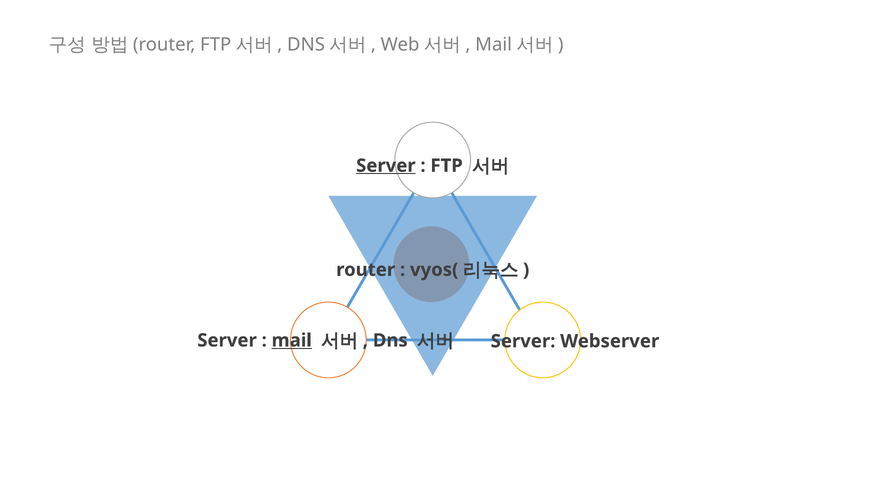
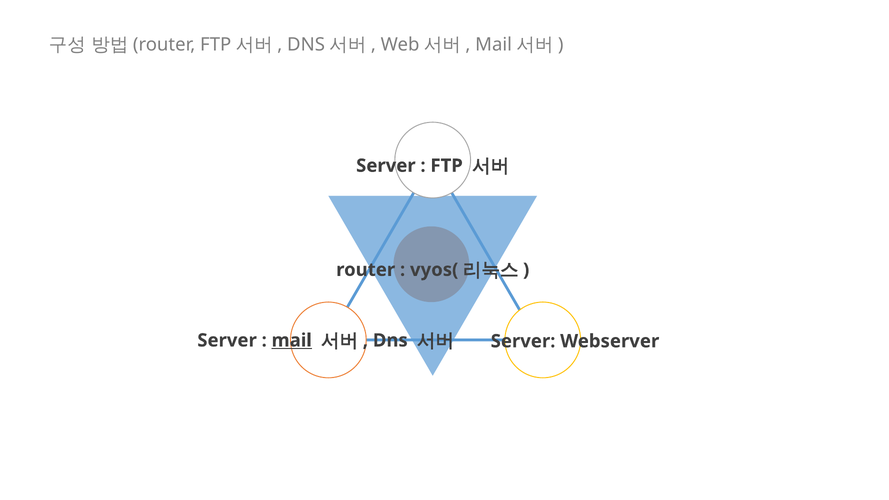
Server underline: present -> none (386, 166)
